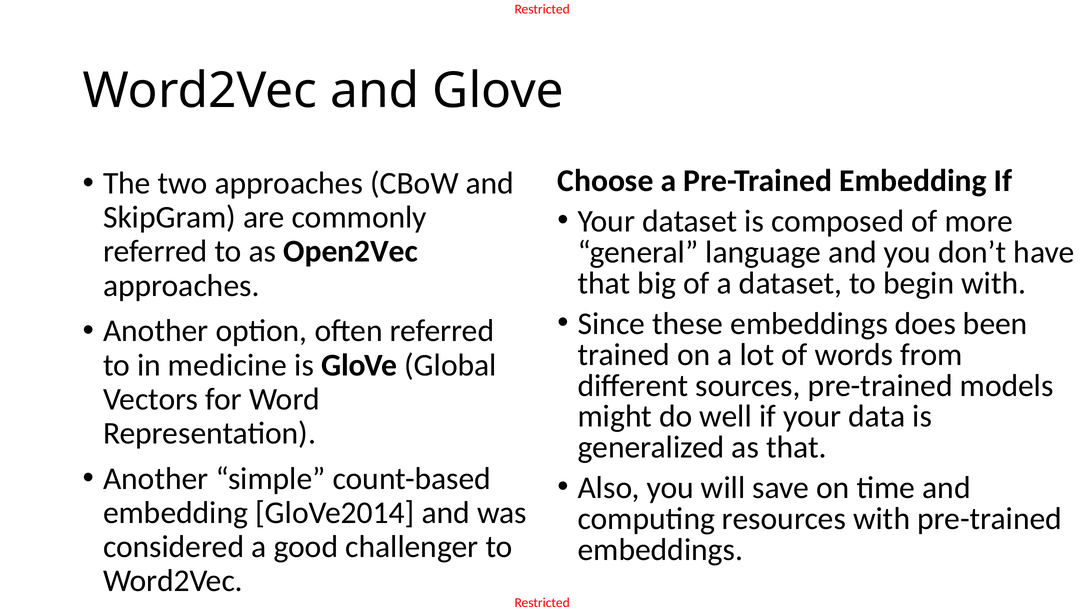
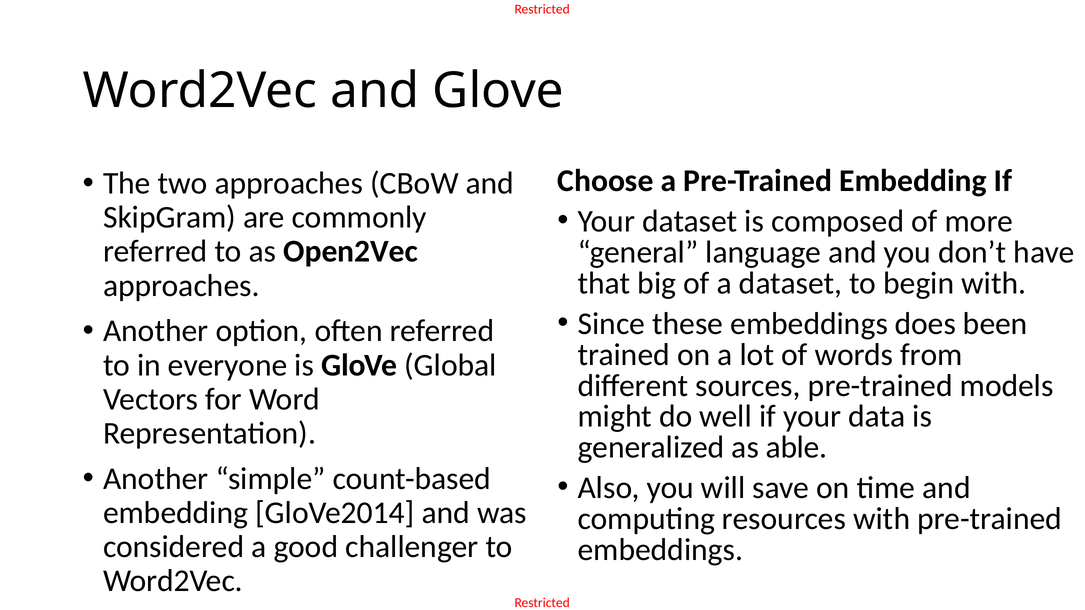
medicine: medicine -> everyone (228, 365)
as that: that -> able (797, 447)
